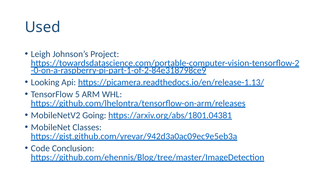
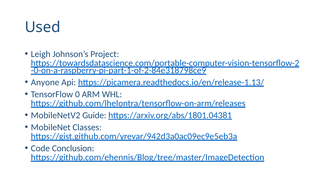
Looking: Looking -> Anyone (45, 82)
5: 5 -> 0 (77, 94)
Going: Going -> Guide (94, 115)
